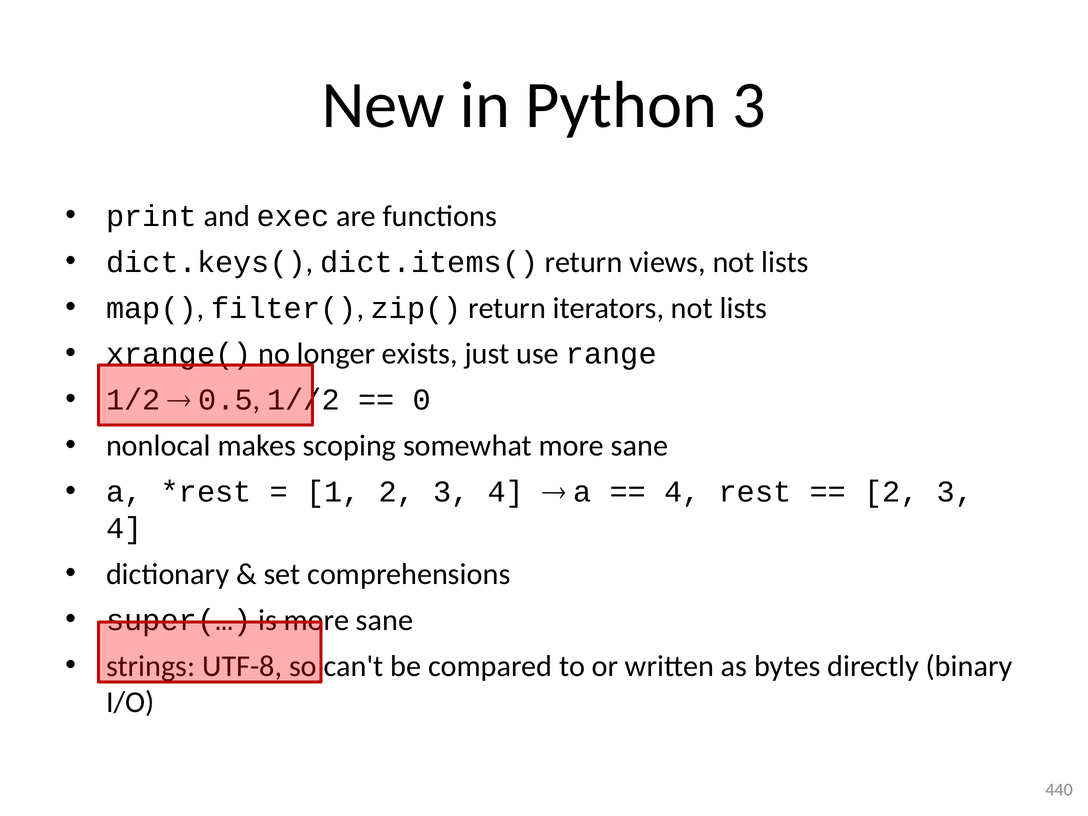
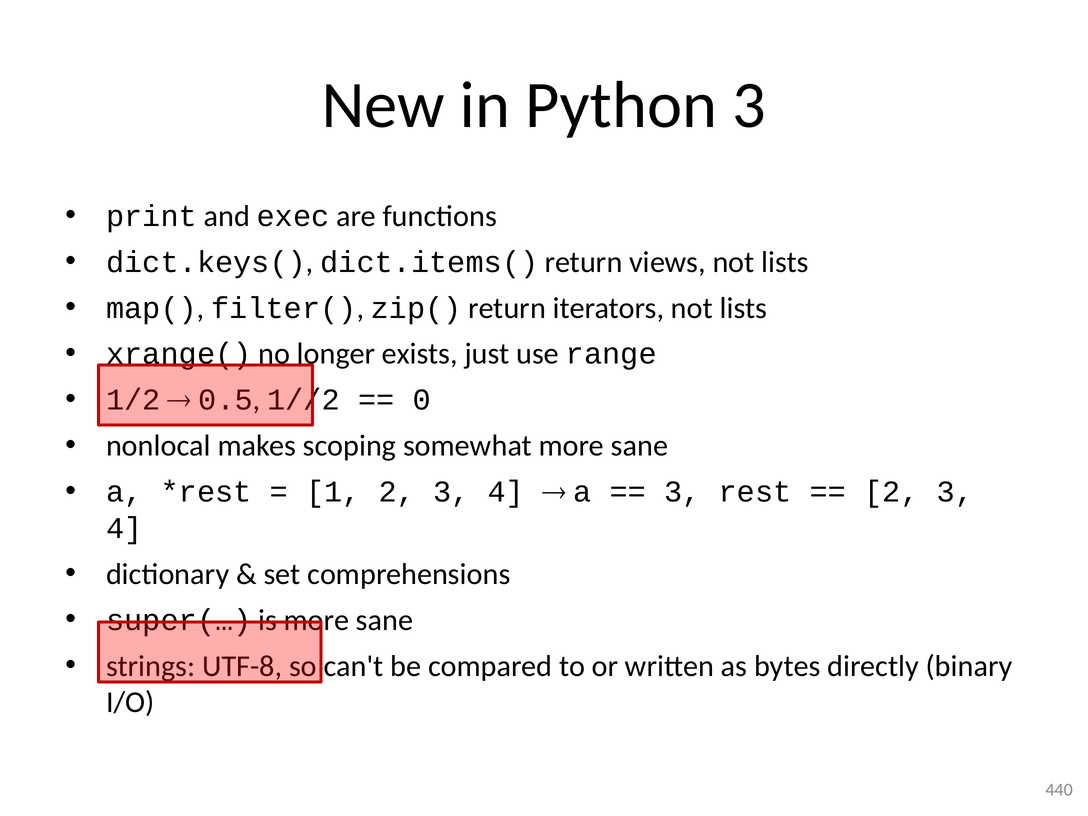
4: 4 -> 3 (682, 492)
